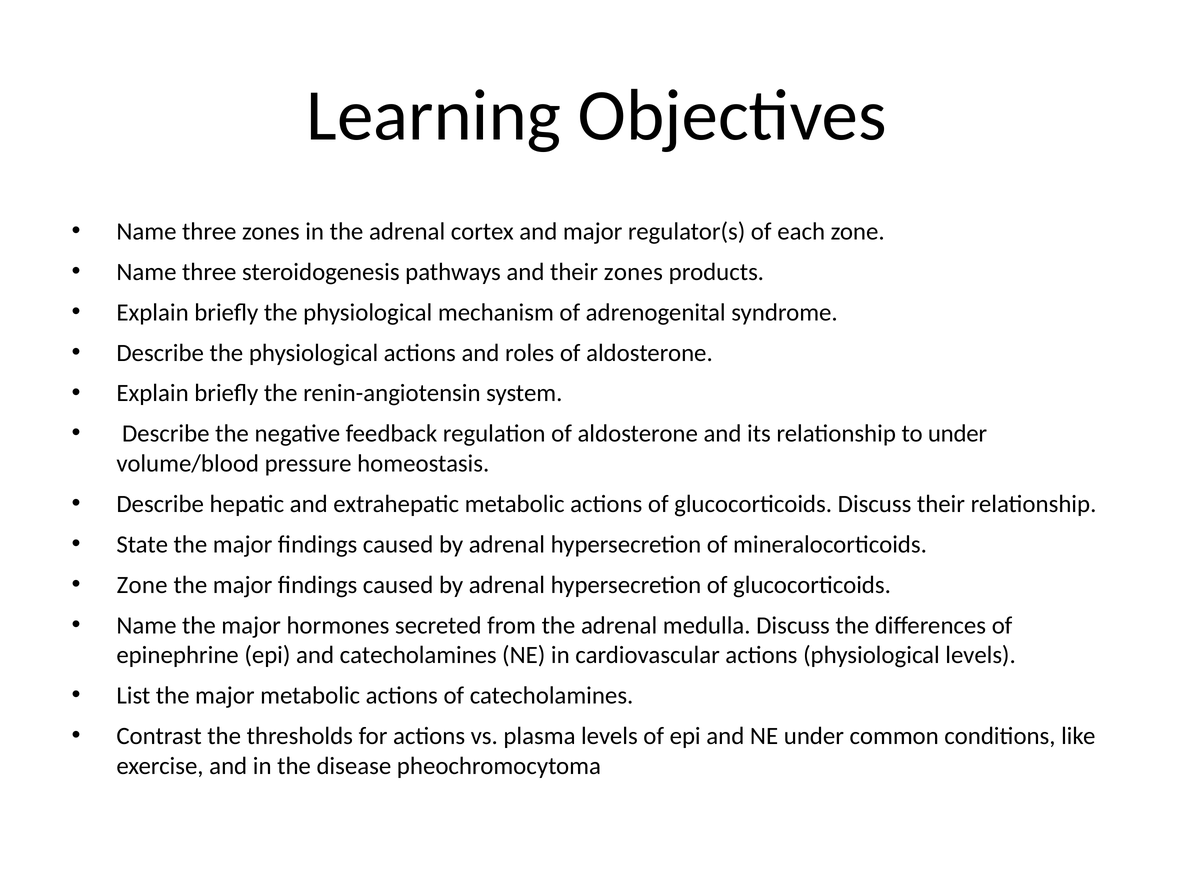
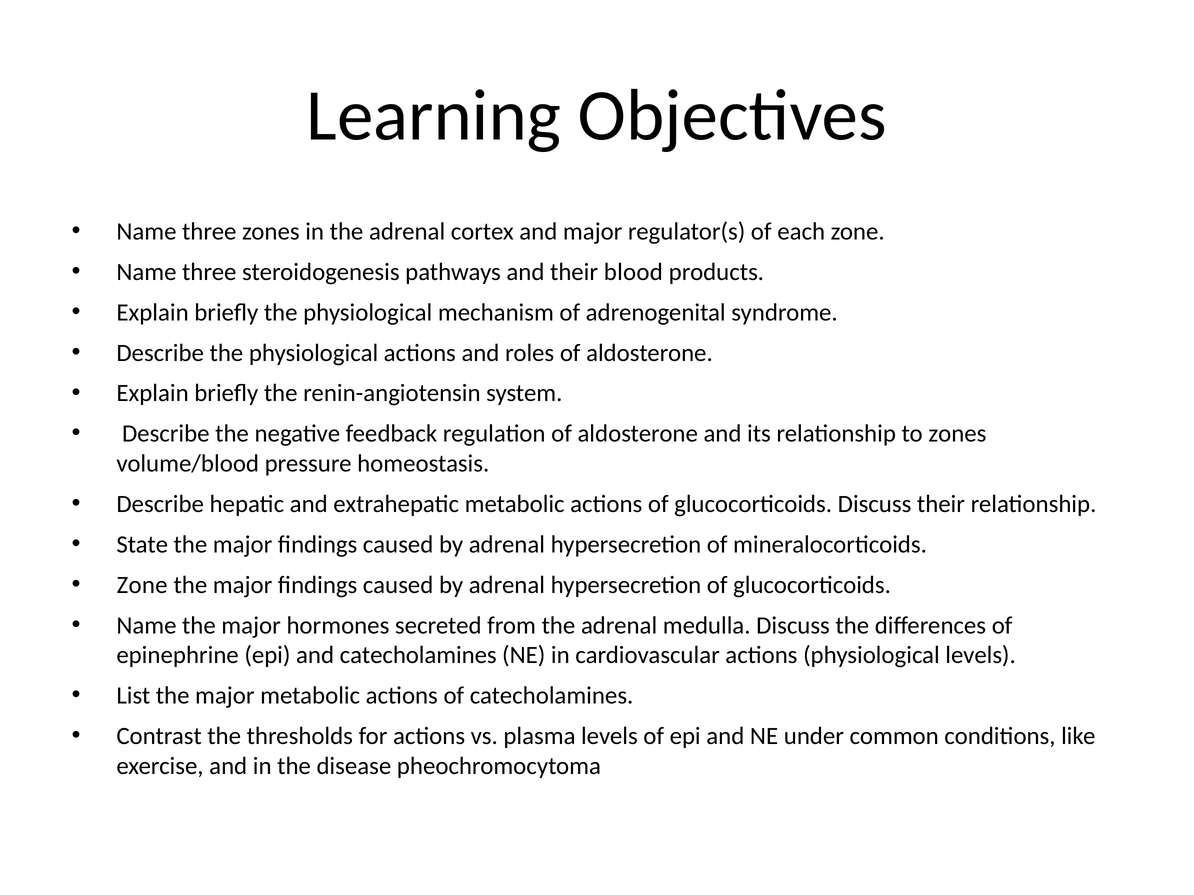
their zones: zones -> blood (633, 272)
to under: under -> zones (957, 434)
